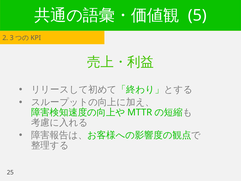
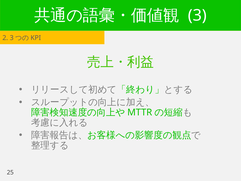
5: 5 -> 3 (197, 15)
